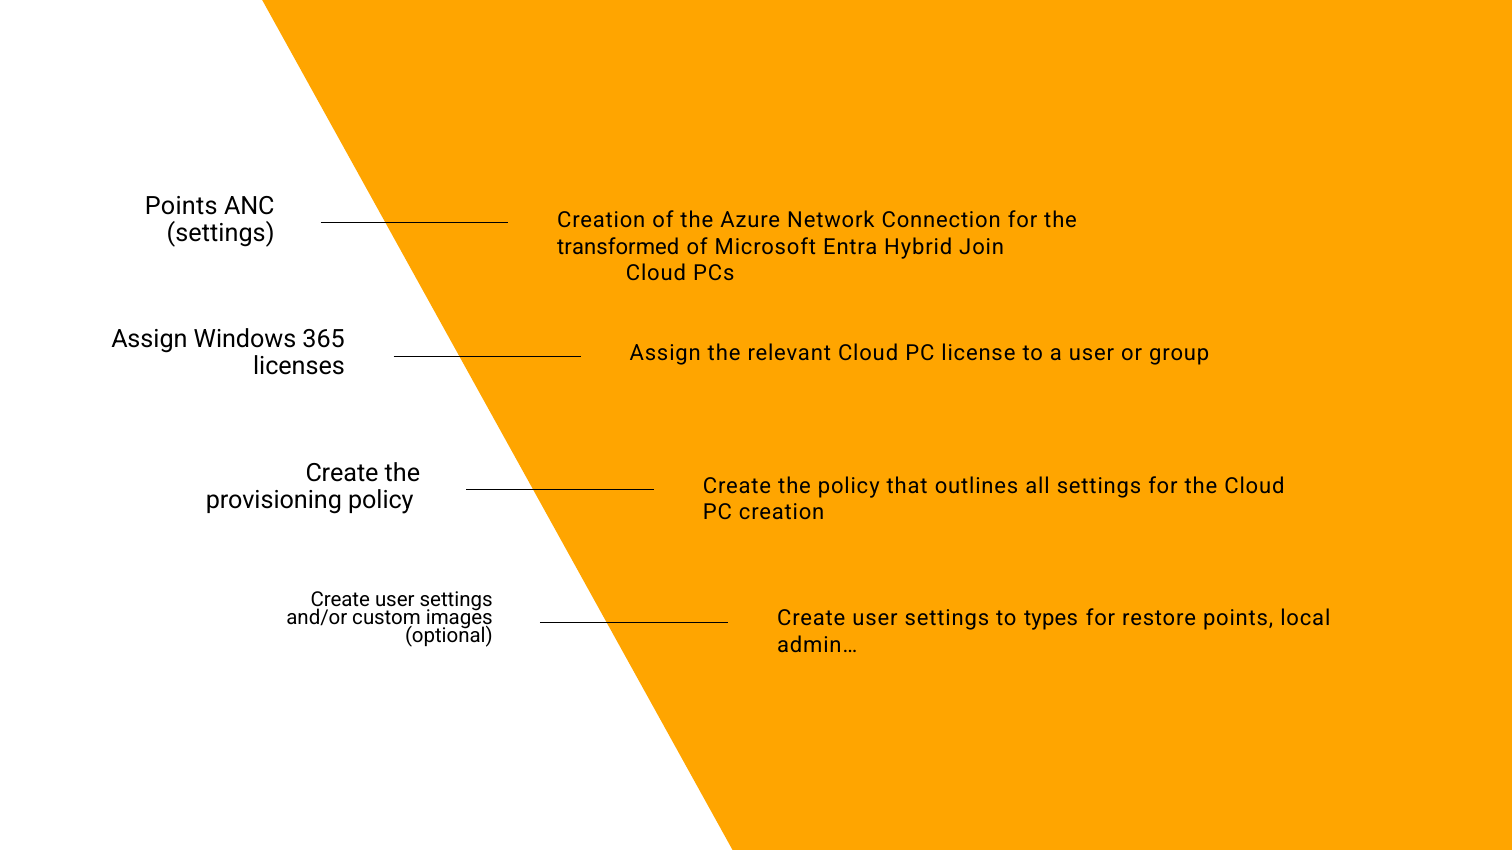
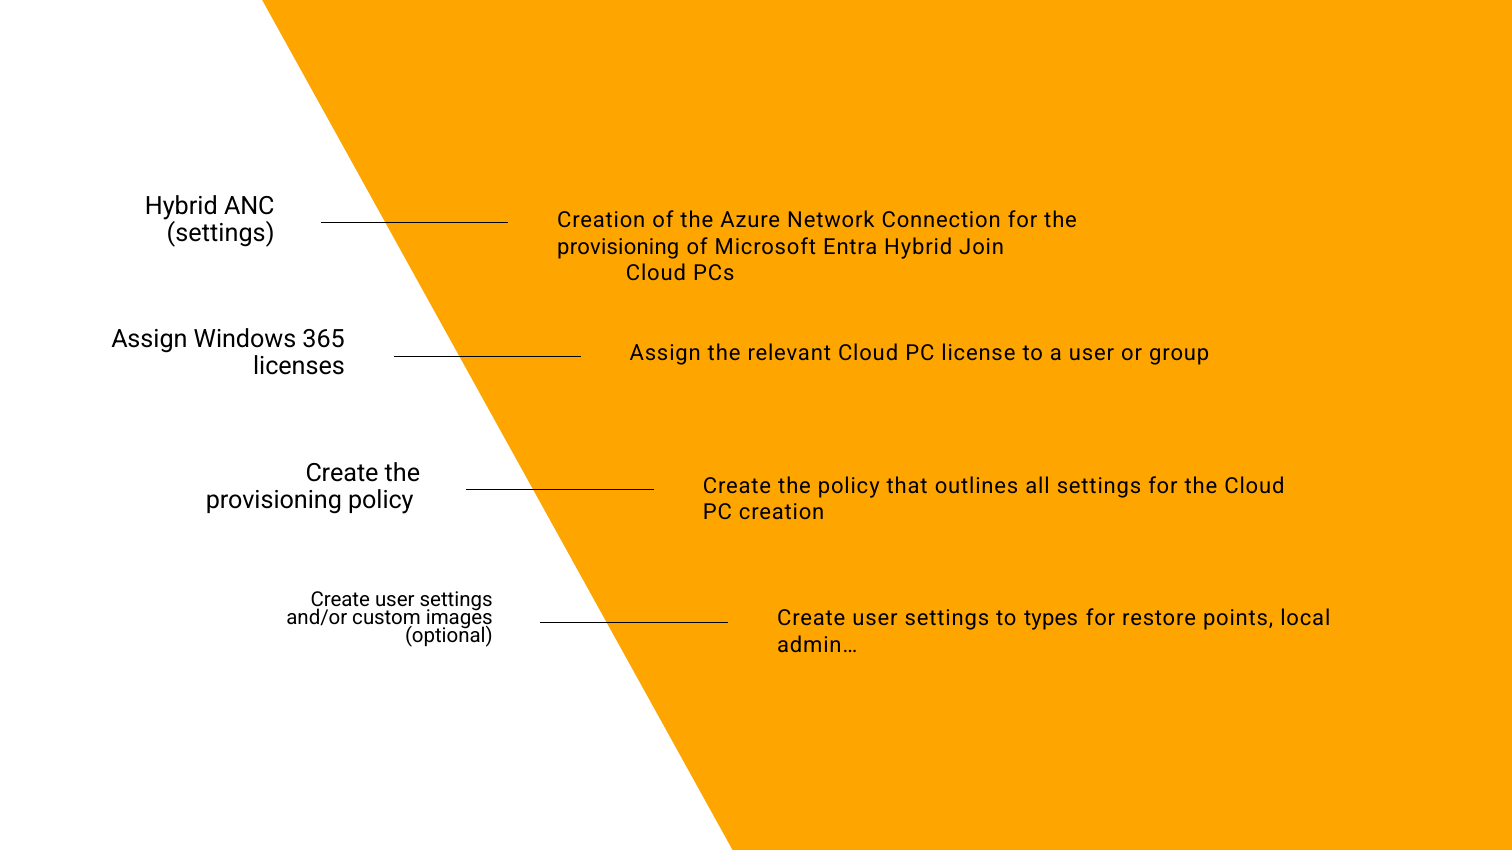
Points: Points -> Hybrid (181, 206)
transformed: transformed -> provisioning (618, 247)
